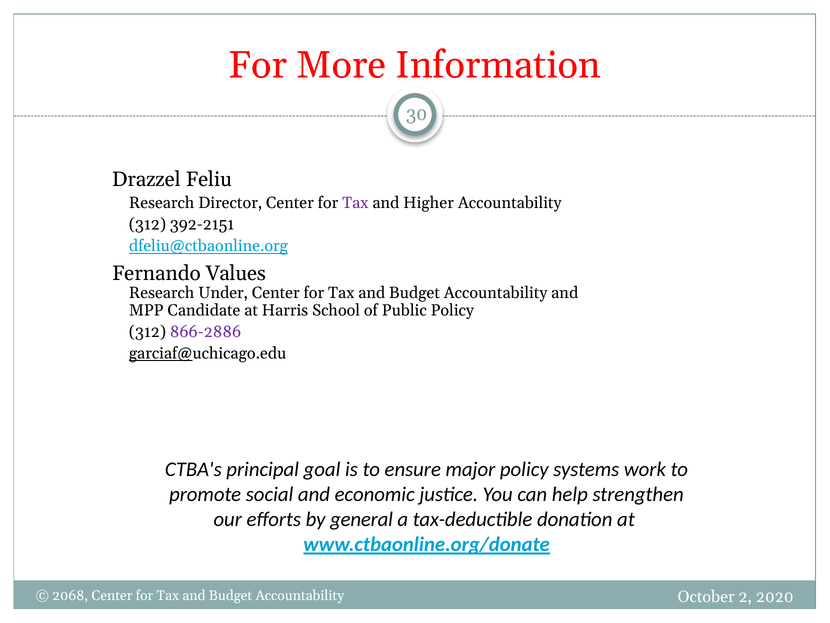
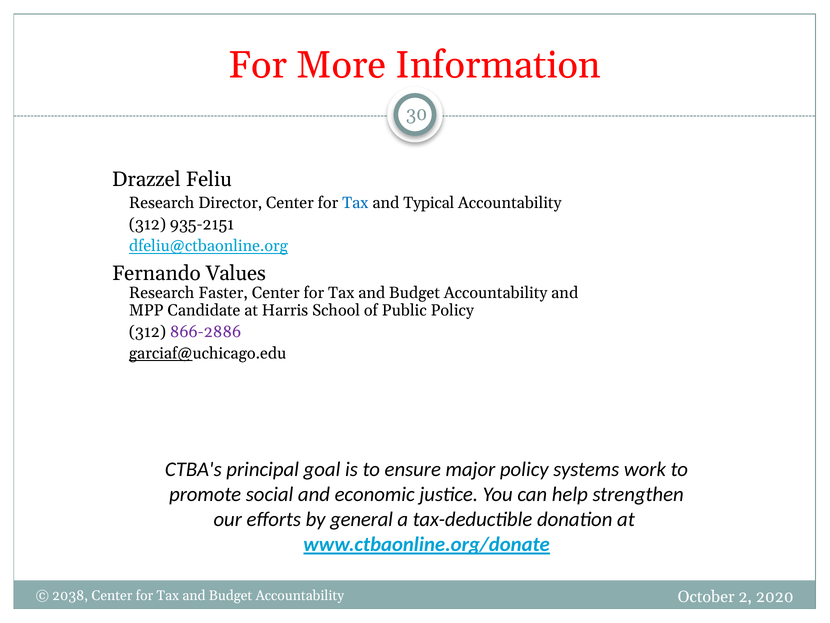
Tax colour: purple -> blue (355, 203)
Higher: Higher -> Typical (429, 203)
392-2151: 392-2151 -> 935-2151 (202, 224)
Under: Under -> Faster (223, 292)
2068: 2068 -> 2038 (70, 595)
